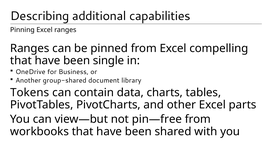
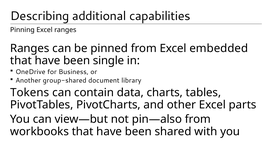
compelling: compelling -> embedded (219, 49)
pin—free: pin—free -> pin—also (157, 120)
